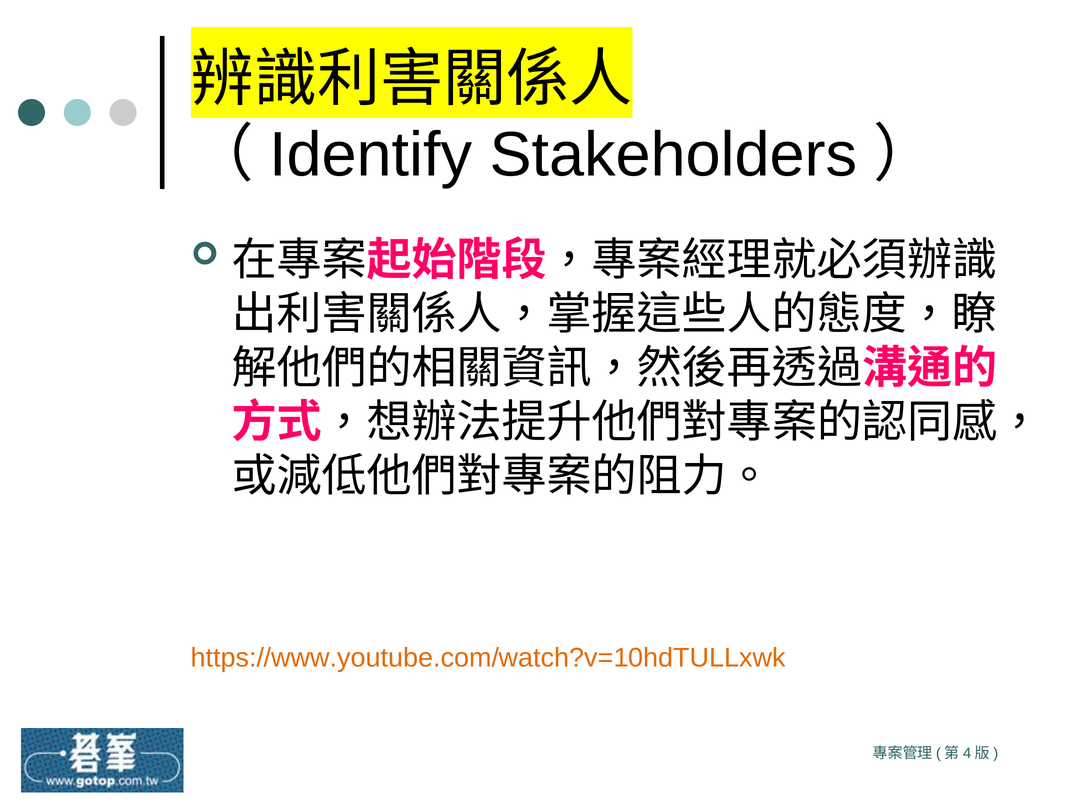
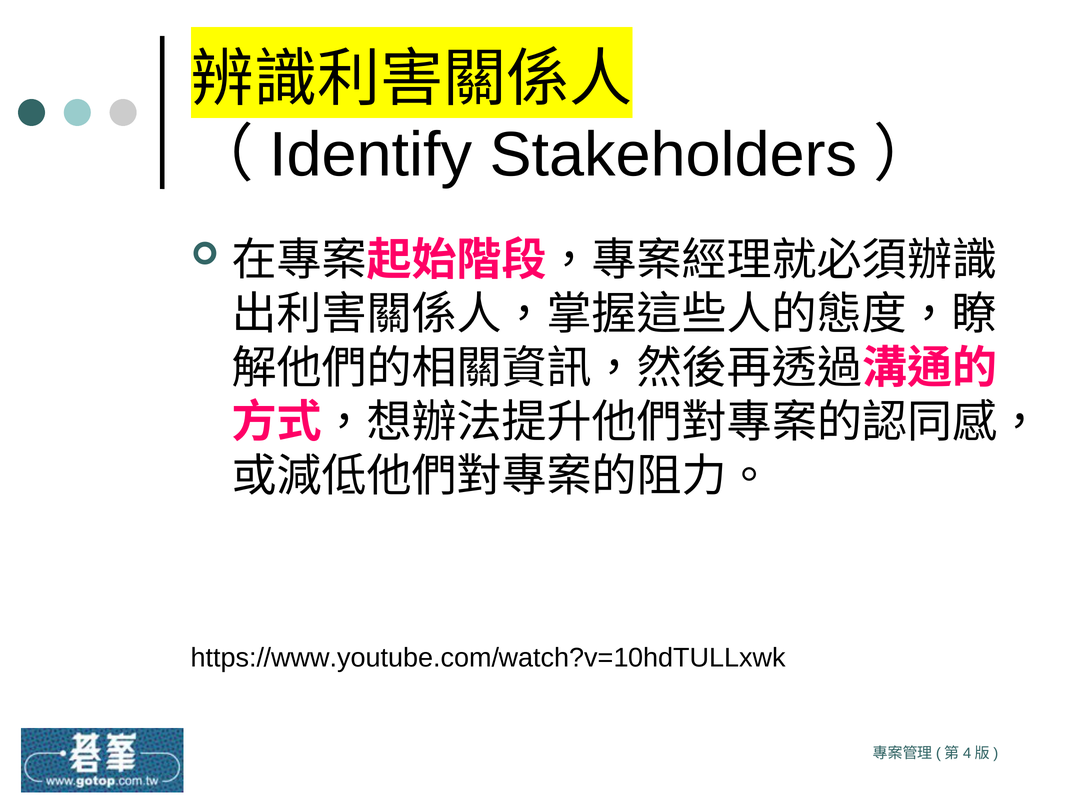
https://www.youtube.com/watch?v=10hdTULLxwk colour: orange -> black (488, 659)
